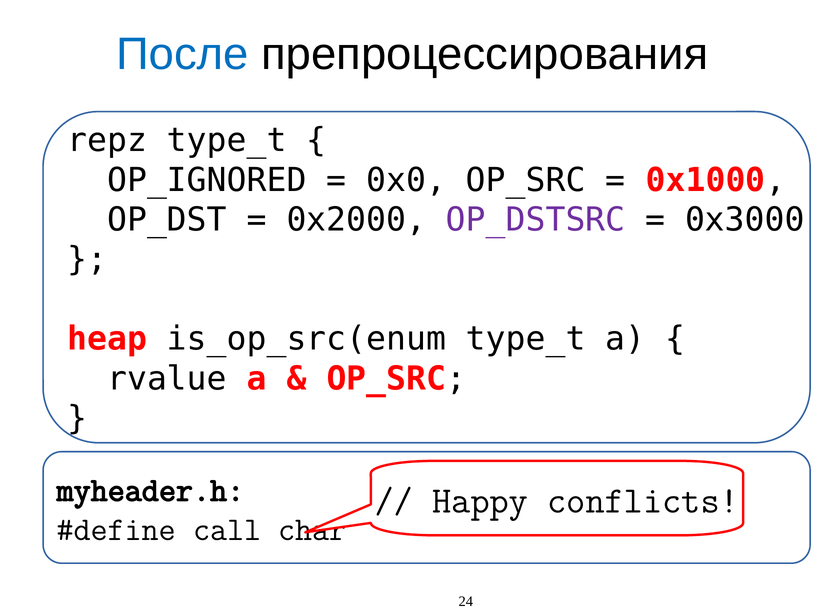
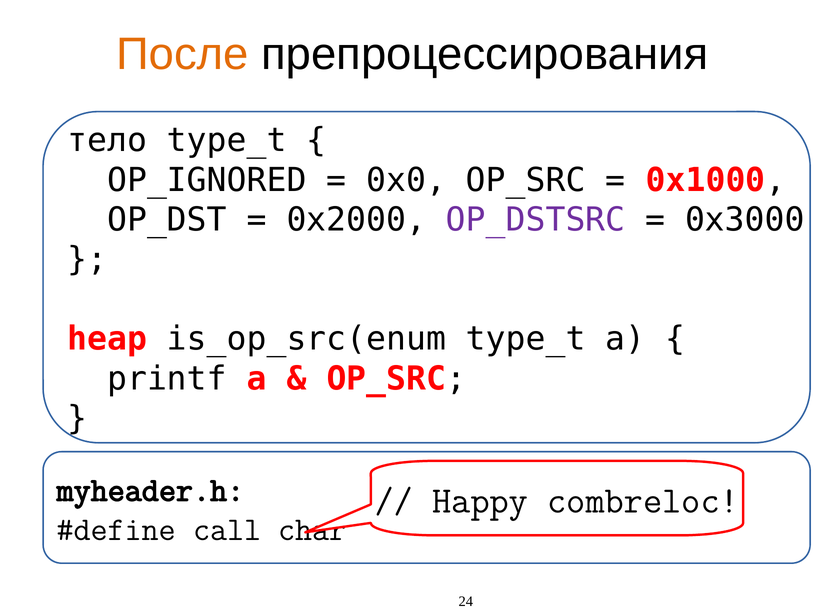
После colour: blue -> orange (182, 55)
repz: repz -> тело (107, 141)
rvalue: rvalue -> printf (167, 379)
conflicts: conflicts -> combreloc (643, 501)
